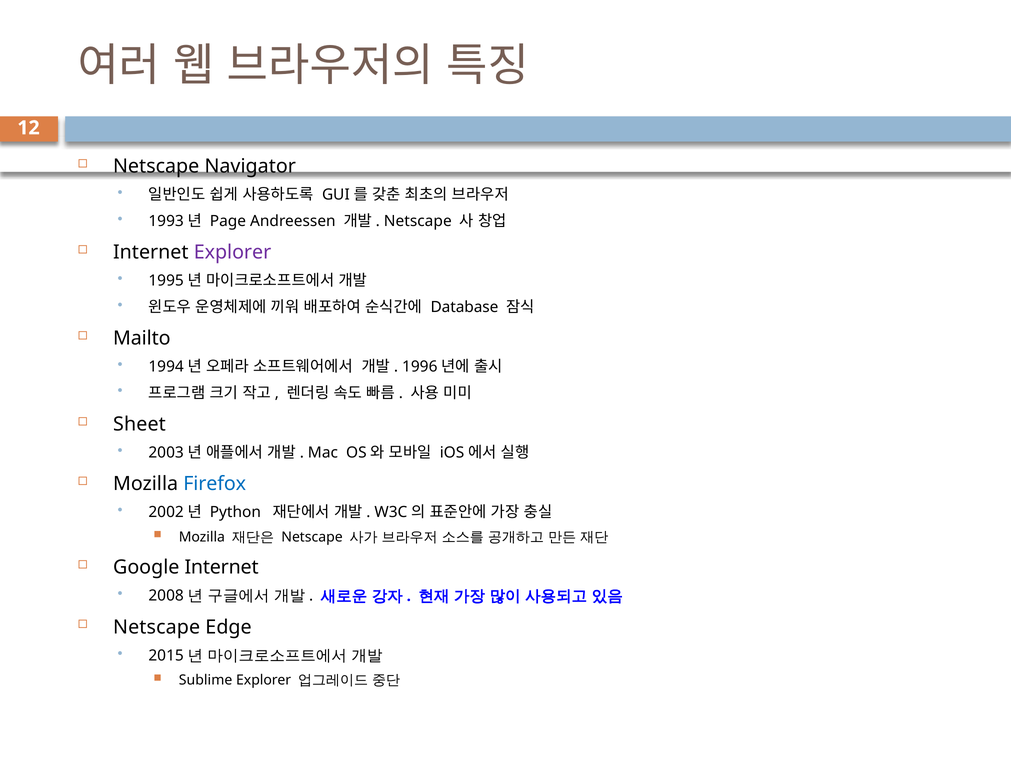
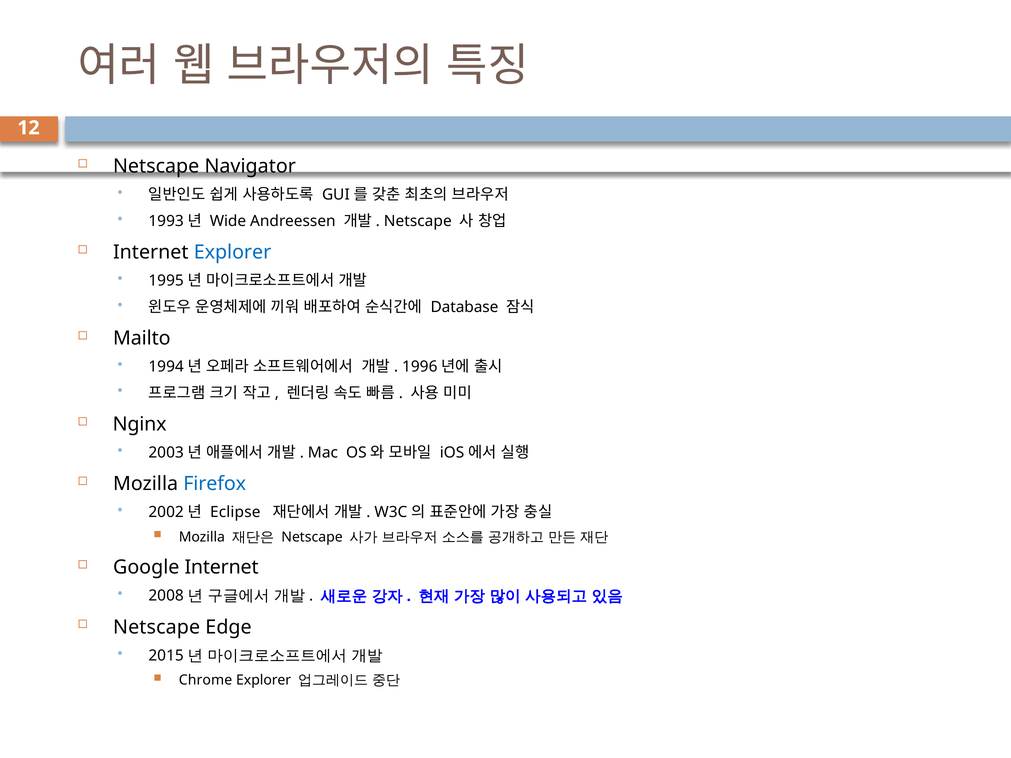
Page: Page -> Wide (228, 221)
Explorer colour: purple -> blue (233, 252)
Sheet: Sheet -> Nginx (140, 424)
Python: Python -> Eclipse (235, 513)
Sublime: Sublime -> Chrome (206, 680)
